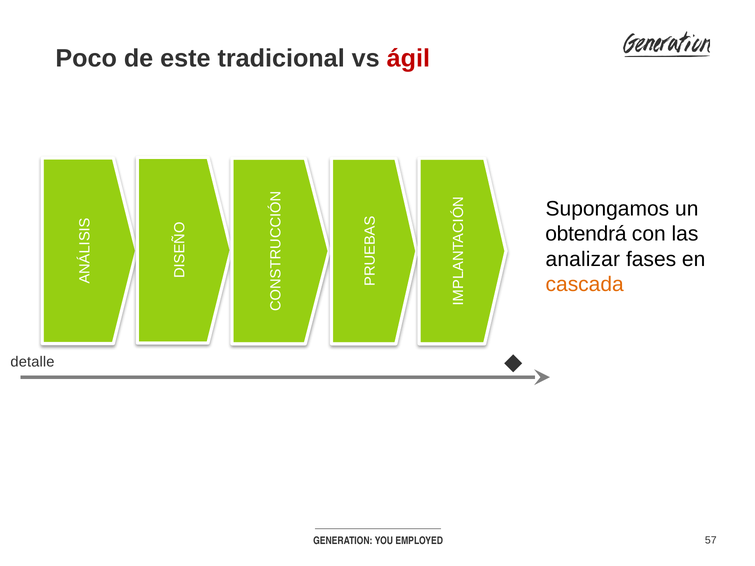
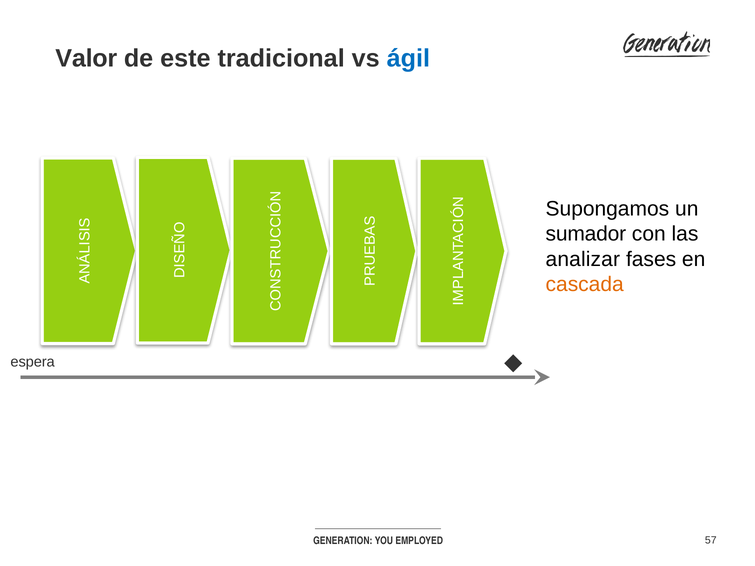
Poco: Poco -> Valor (86, 59)
ágil colour: red -> blue (408, 59)
obtendrá: obtendrá -> sumador (586, 234)
detalle: detalle -> espera (33, 362)
